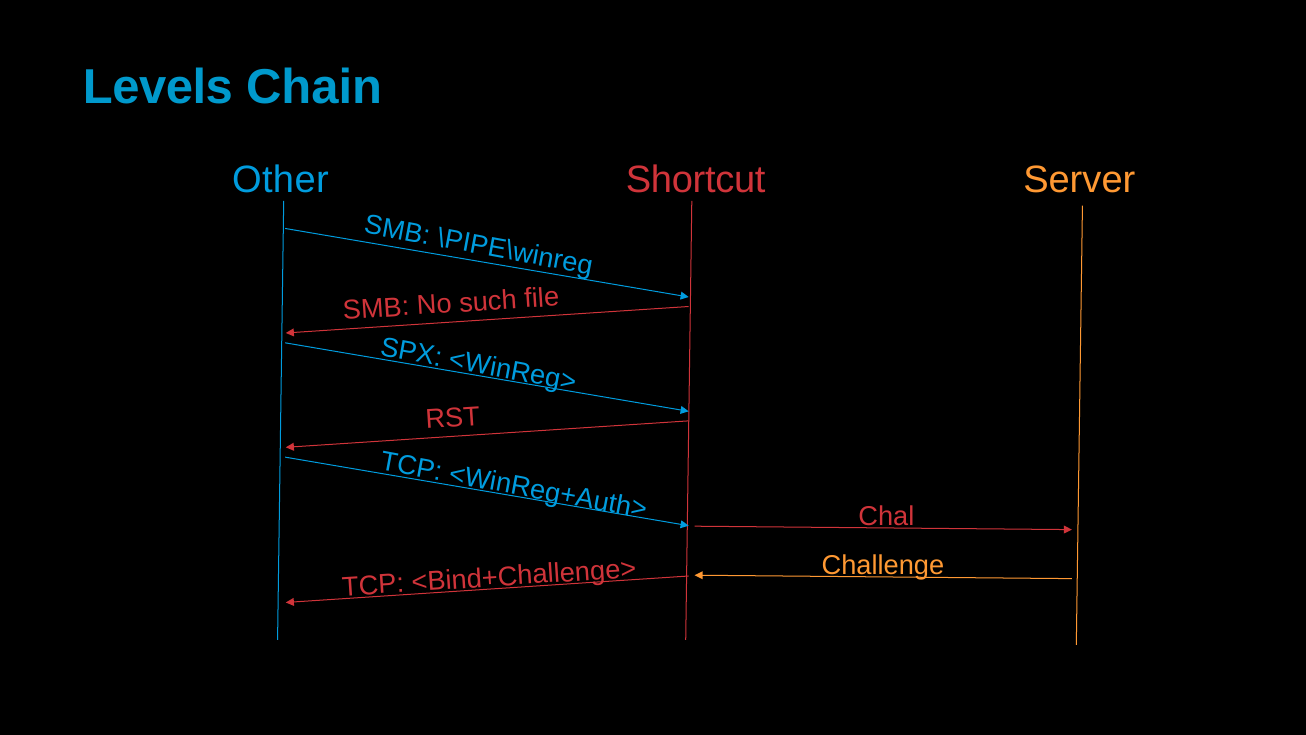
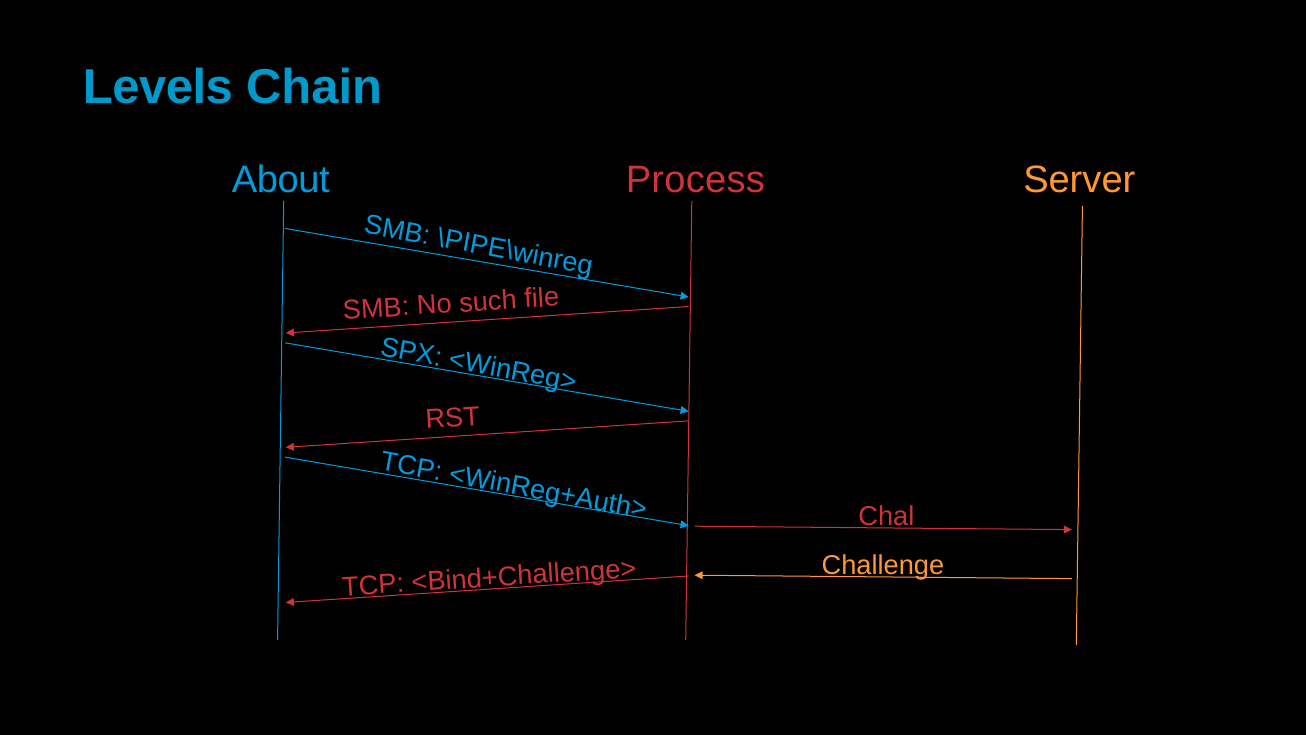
Other: Other -> About (281, 180)
Shortcut: Shortcut -> Process (695, 180)
